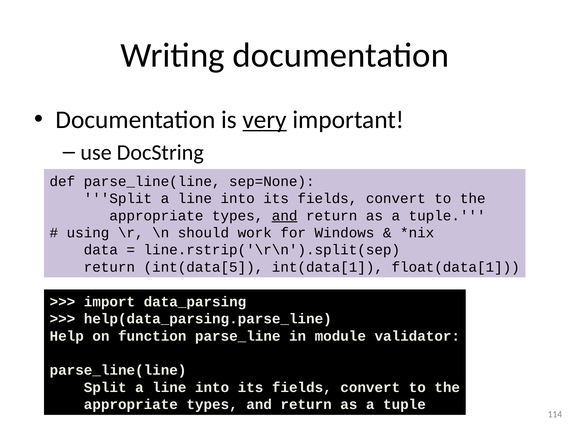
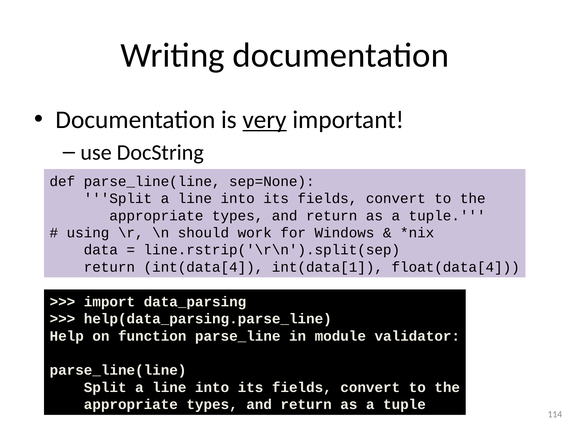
and underline: present -> none (285, 215)
int(data[5: int(data[5 -> int(data[4 (203, 267)
float(data[1: float(data[1 -> float(data[4 (456, 267)
